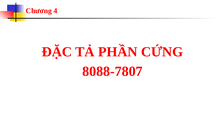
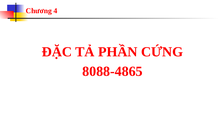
8088-7807: 8088-7807 -> 8088-4865 (112, 71)
